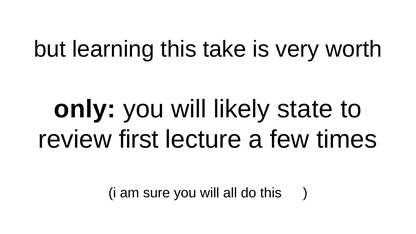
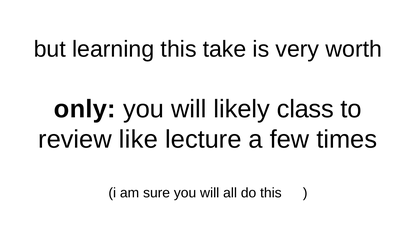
state: state -> class (305, 109)
first: first -> like (138, 140)
